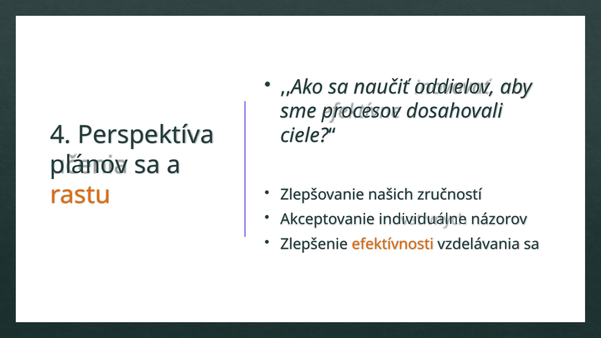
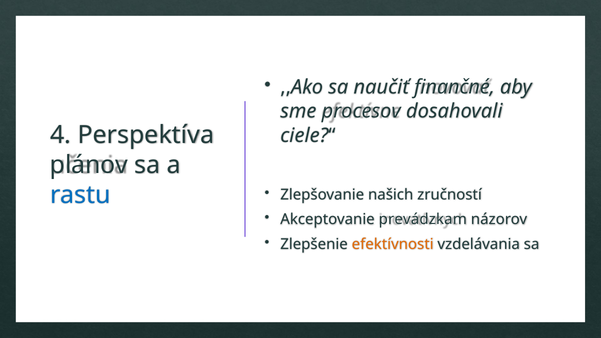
oddielov: oddielov -> finančné (455, 87)
rastu colour: orange -> blue (80, 195)
individuálne: individuálne -> prevádzkam (423, 220)
